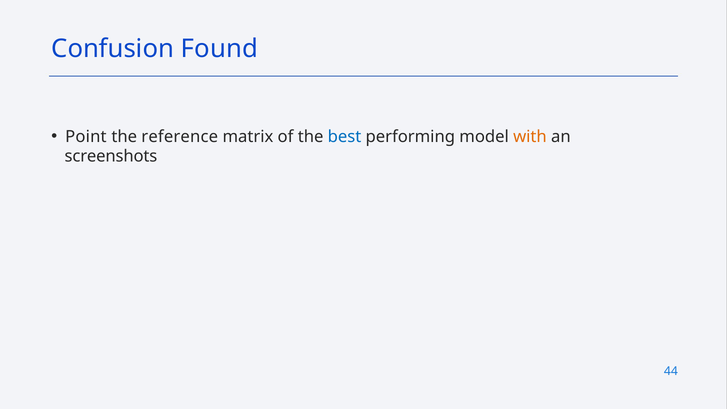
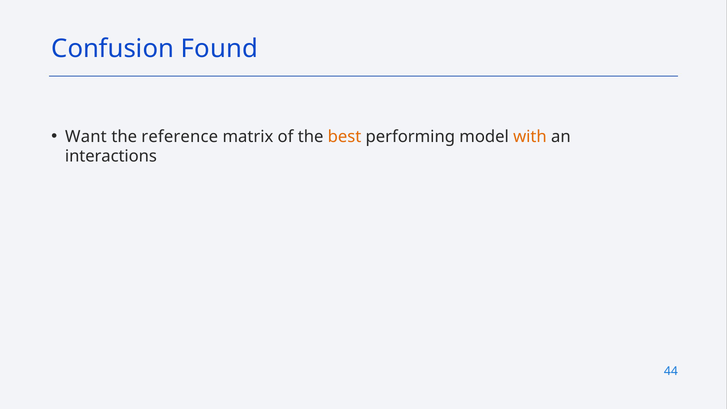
Point: Point -> Want (86, 137)
best colour: blue -> orange (345, 137)
screenshots: screenshots -> interactions (111, 156)
